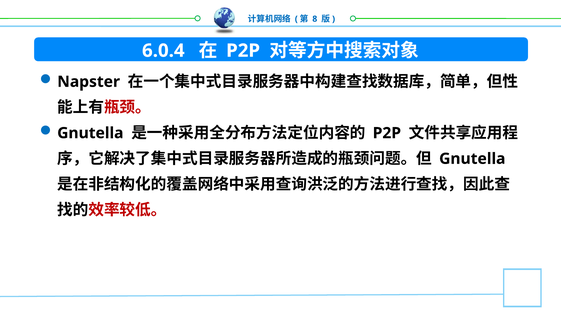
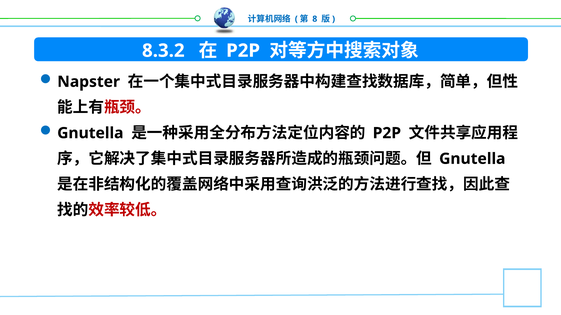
6.0.4: 6.0.4 -> 8.3.2 (163, 51)
